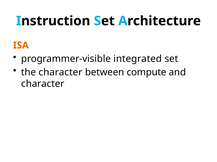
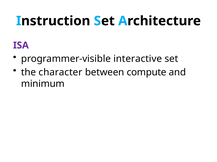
ISA colour: orange -> purple (21, 46)
integrated: integrated -> interactive (138, 59)
character: character -> minimum (43, 84)
